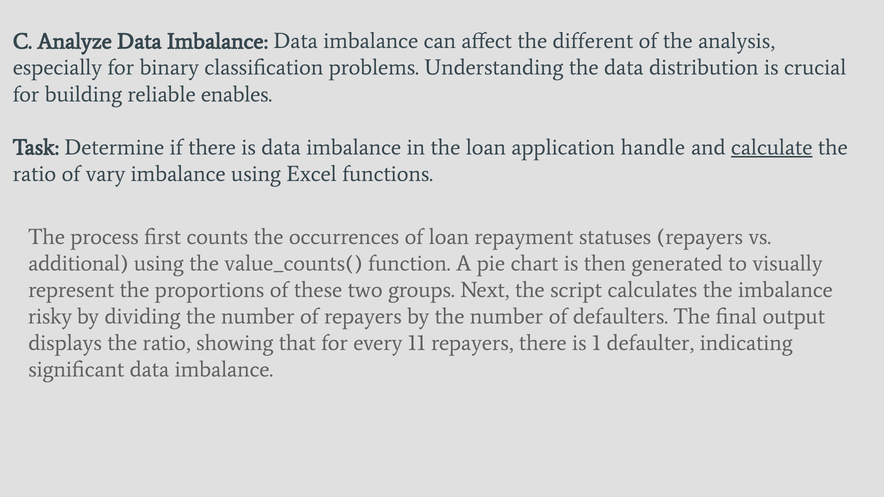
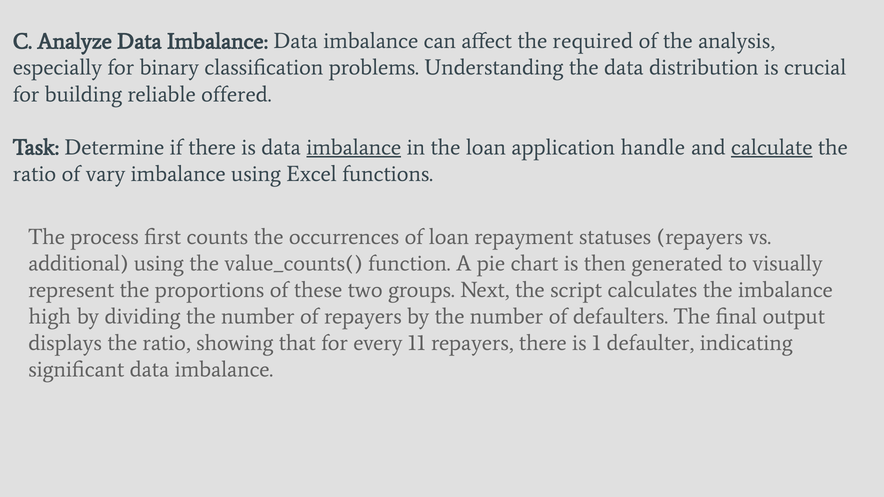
different: different -> required (593, 41)
enables: enables -> offered (236, 94)
imbalance underline: none -> present (354, 147)
risky: risky -> high (50, 317)
